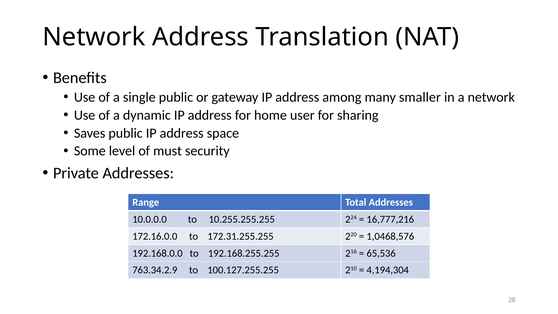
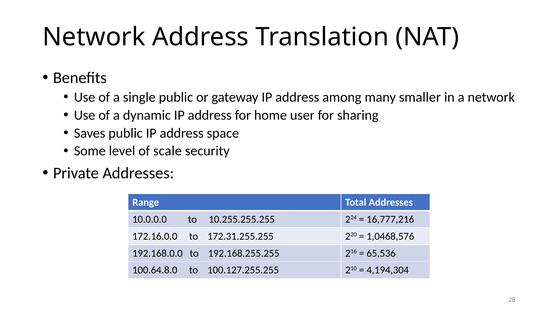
must: must -> scale (167, 151)
763.34.2.9: 763.34.2.9 -> 100.64.8.0 (155, 270)
